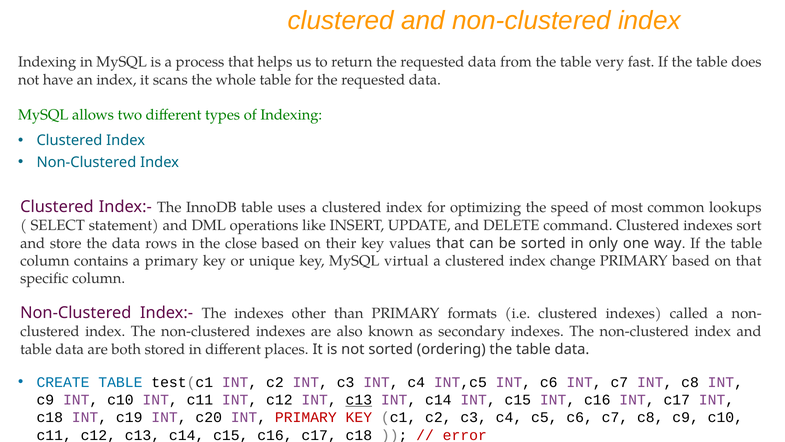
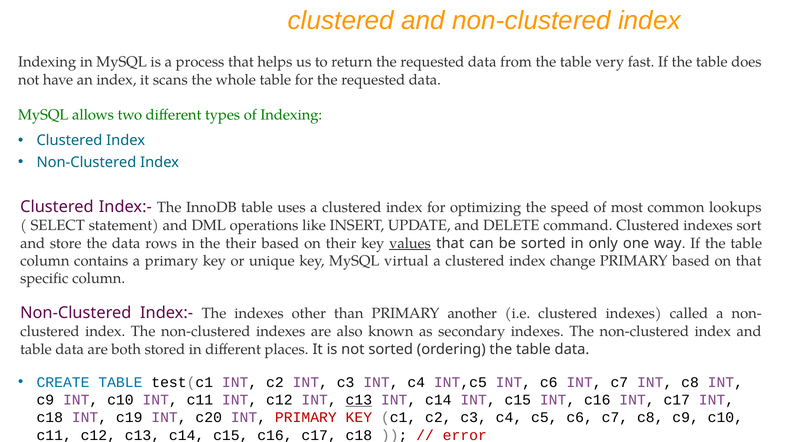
the close: close -> their (241, 243)
values underline: none -> present (410, 243)
formats: formats -> another (472, 313)
